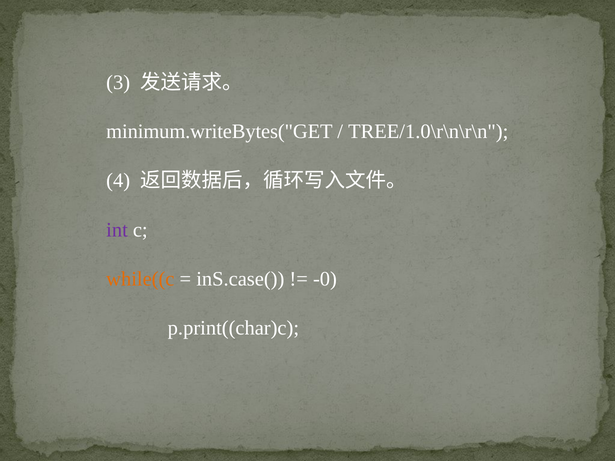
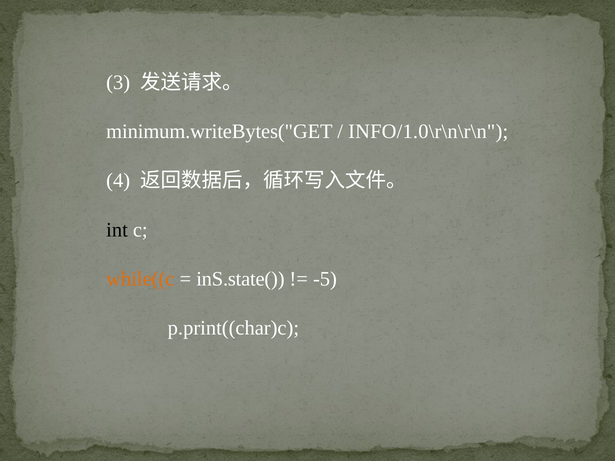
TREE/1.0\r\n\r\n: TREE/1.0\r\n\r\n -> INFO/1.0\r\n\r\n (428, 132)
int colour: purple -> black (117, 230)
inS.case(: inS.case( -> inS.state( (240, 279)
-0: -0 -> -5 (325, 279)
